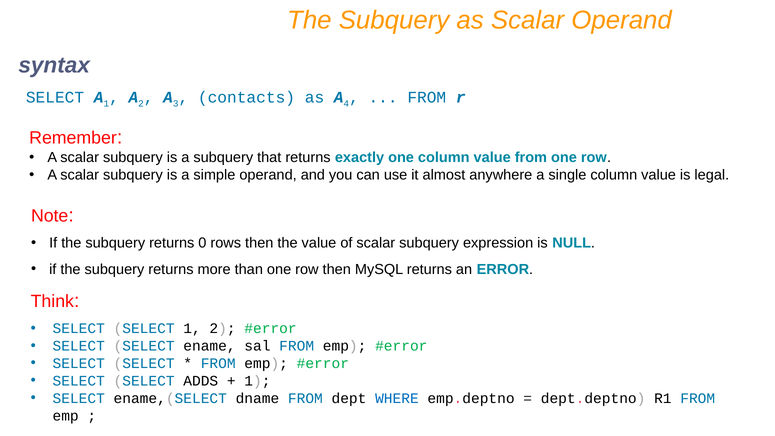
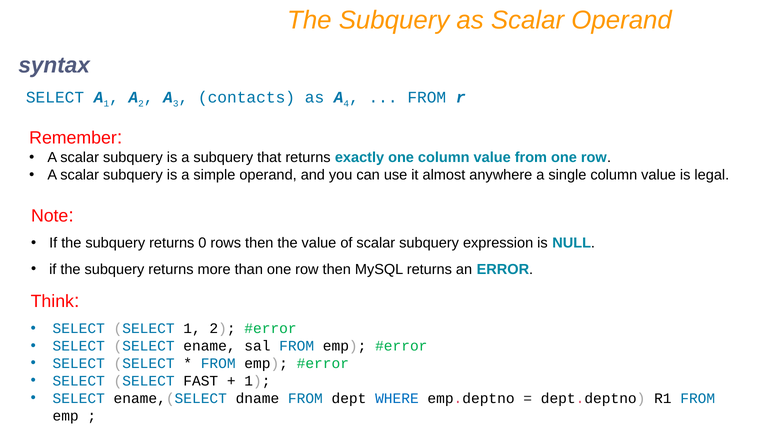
ADDS: ADDS -> FAST (201, 381)
